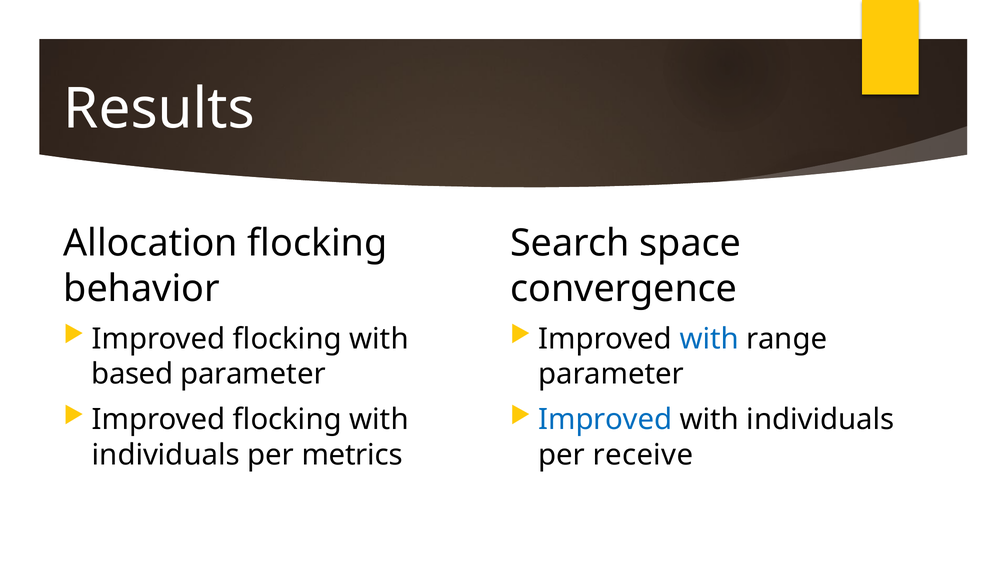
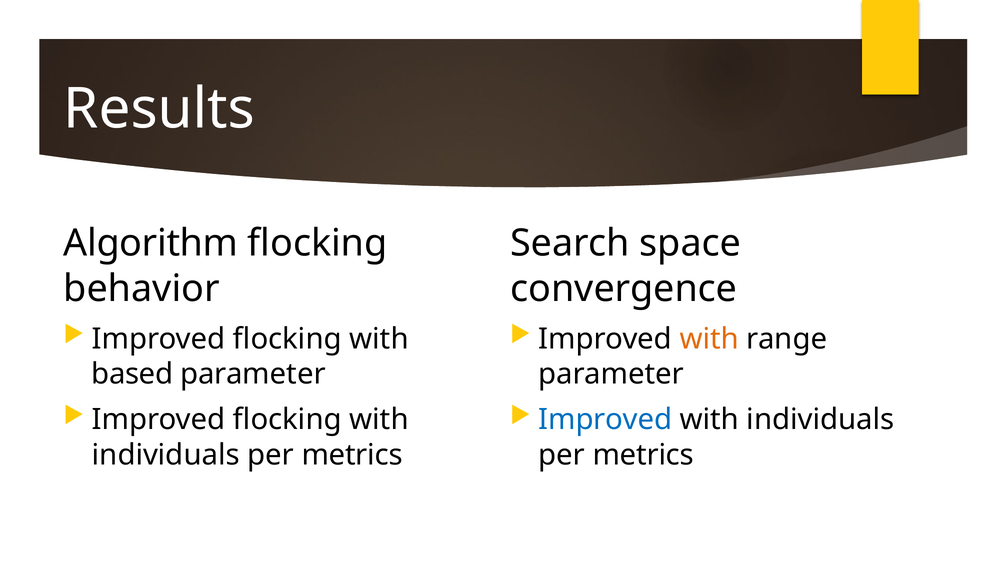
Allocation: Allocation -> Algorithm (151, 243)
with colour: blue -> orange (709, 339)
receive: receive -> metrics (643, 455)
